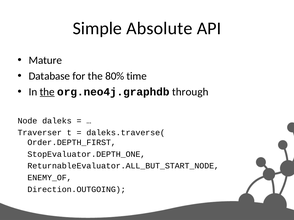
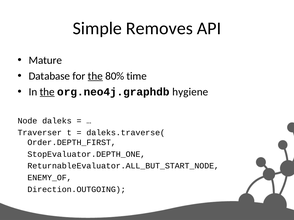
Absolute: Absolute -> Removes (159, 28)
the underline: none -> present (95, 76)
through: through -> hygiene (190, 92)
